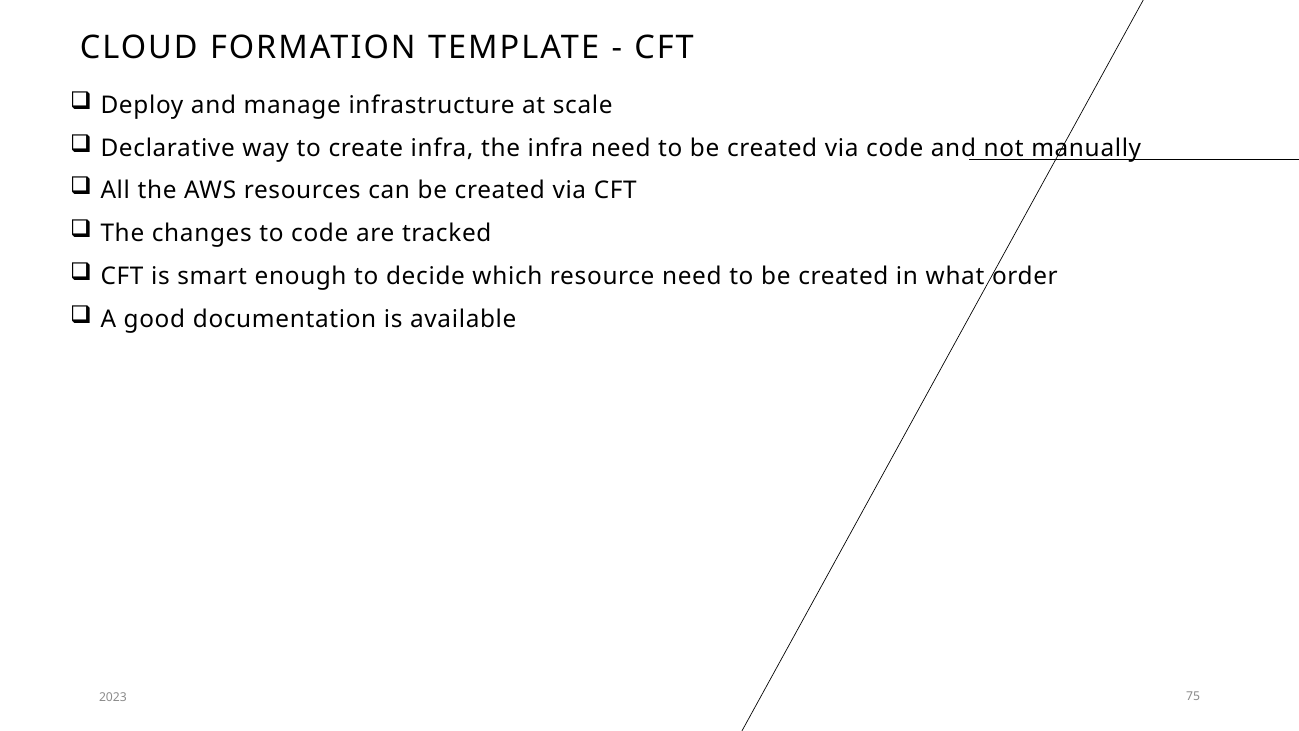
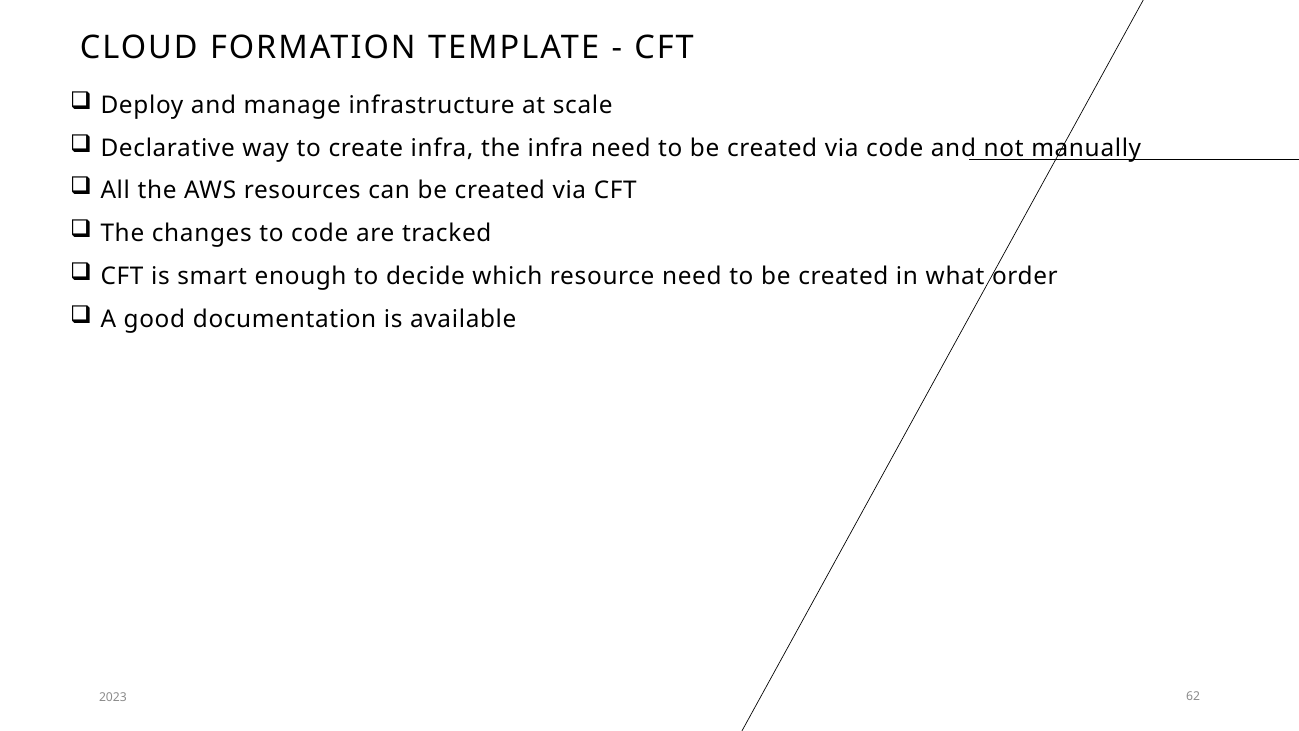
75: 75 -> 62 (1193, 697)
